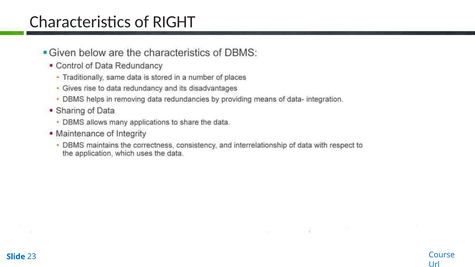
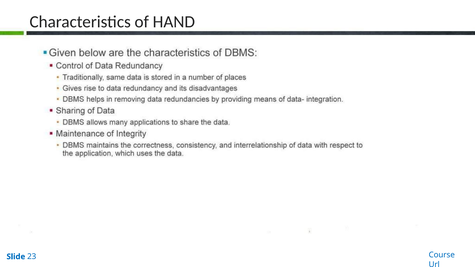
RIGHT: RIGHT -> HAND (174, 22)
